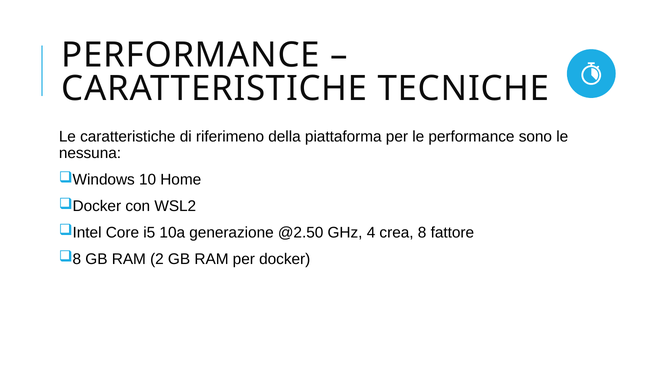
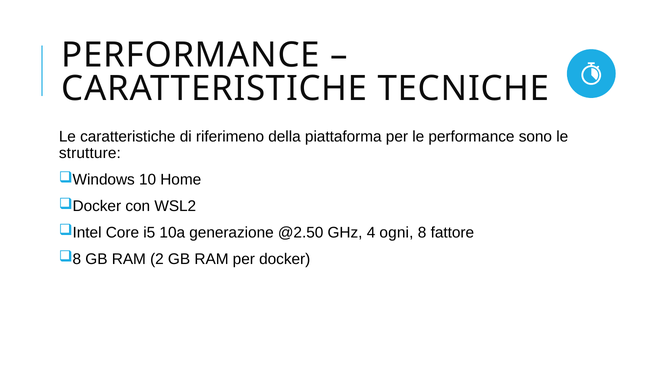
nessuna: nessuna -> strutture (90, 153)
crea: crea -> ogni (396, 232)
